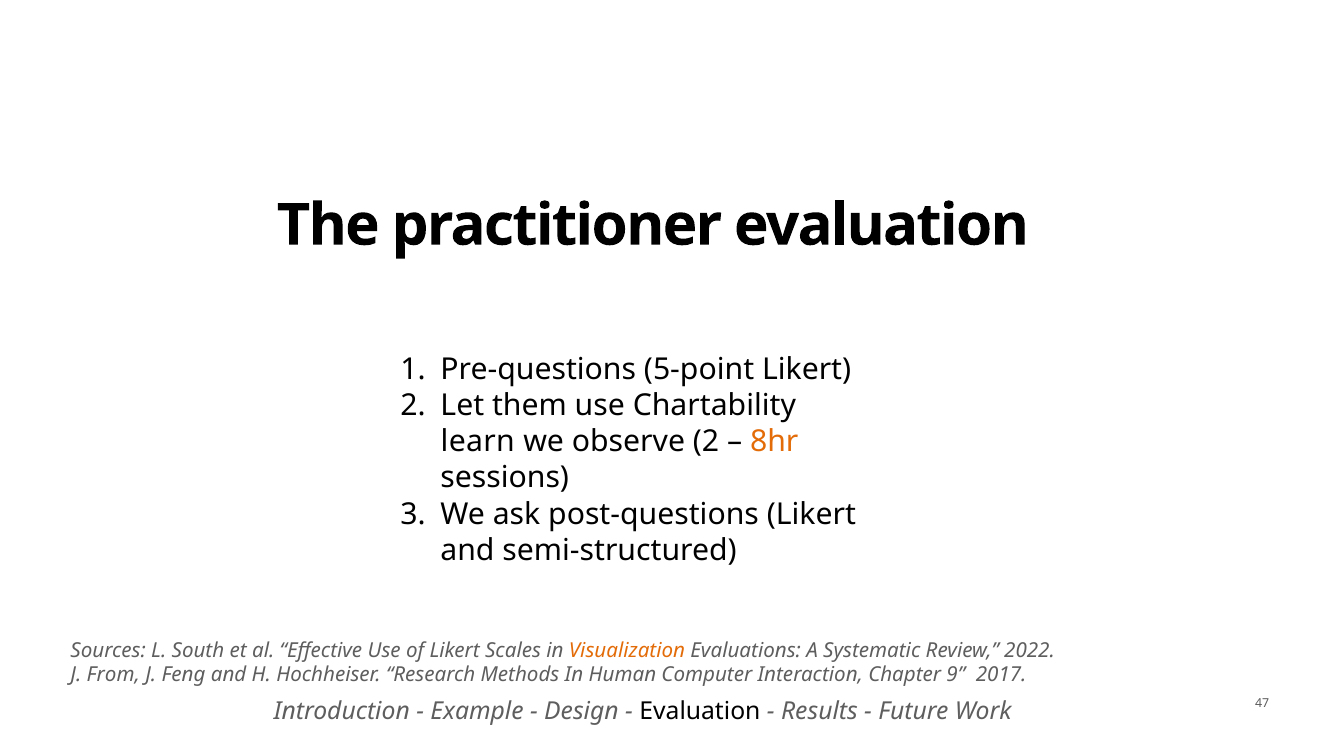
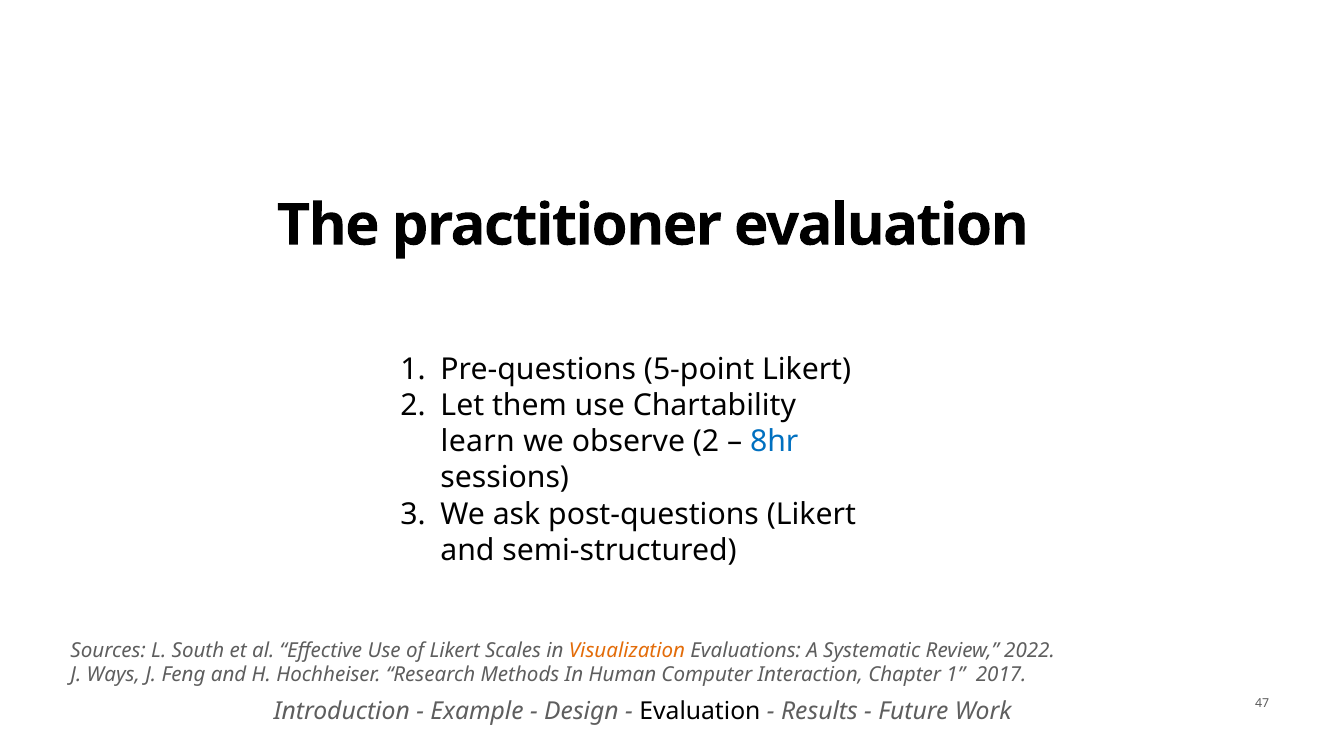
8hr colour: orange -> blue (774, 442)
From: From -> Ways (113, 675)
Chapter 9: 9 -> 1 (956, 675)
